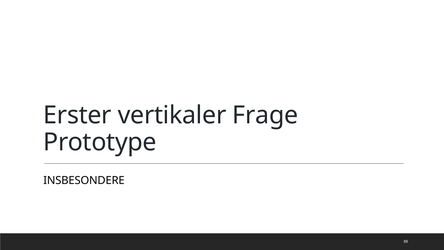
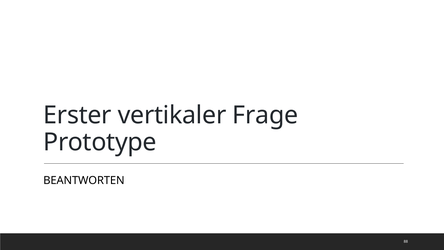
INSBESONDERE: INSBESONDERE -> BEANTWORTEN (84, 180)
